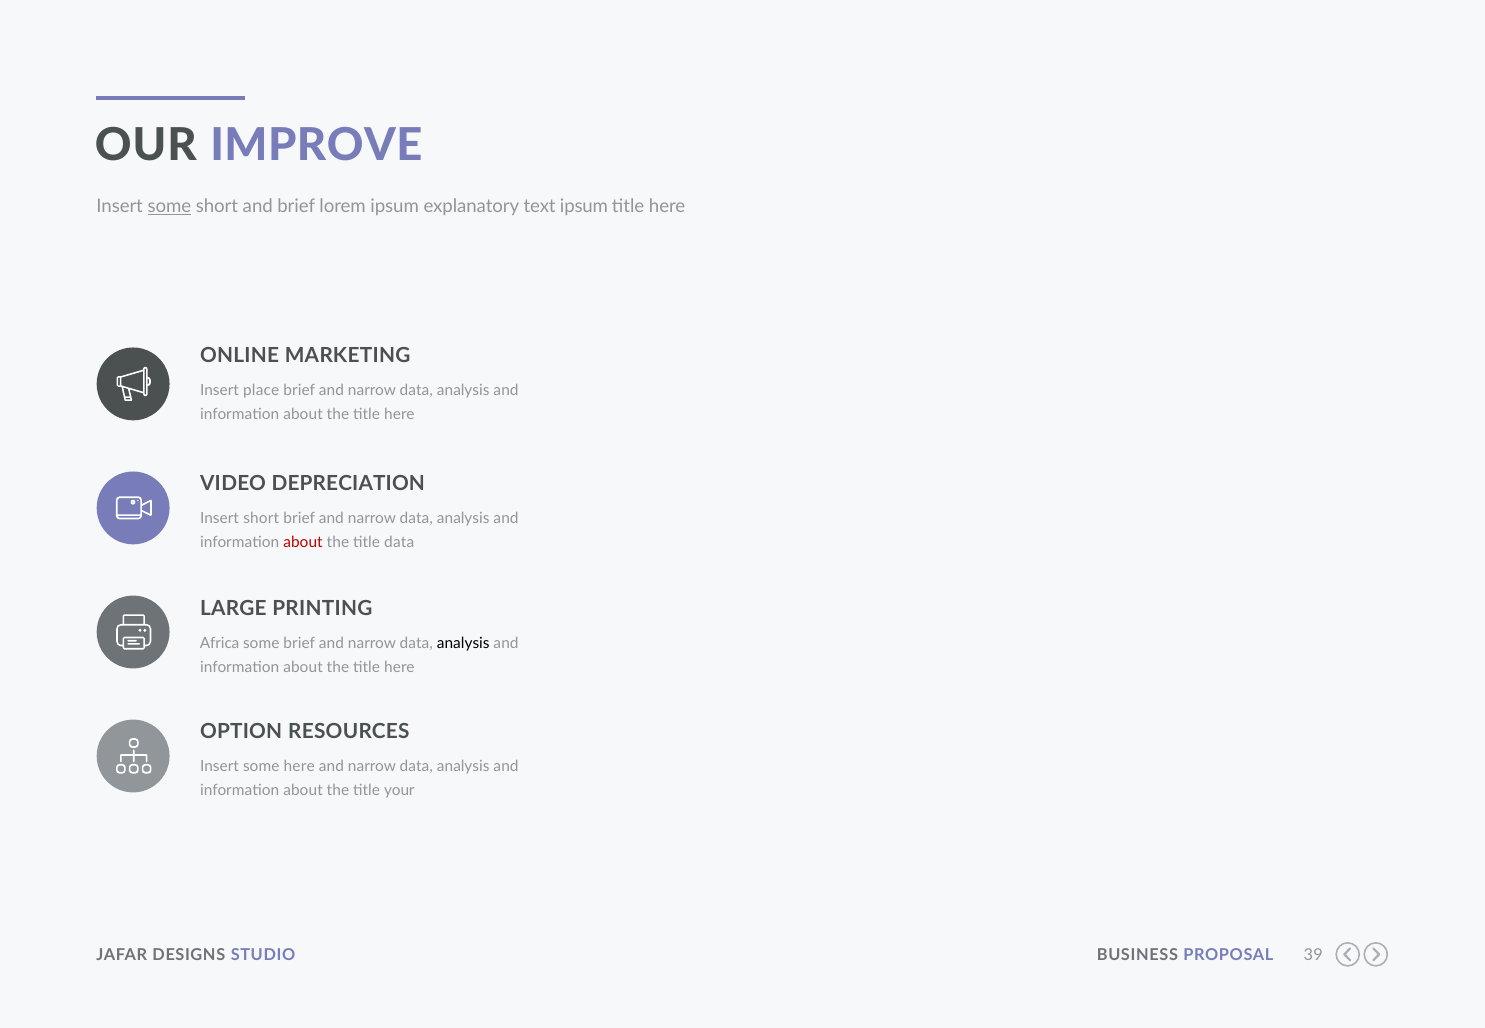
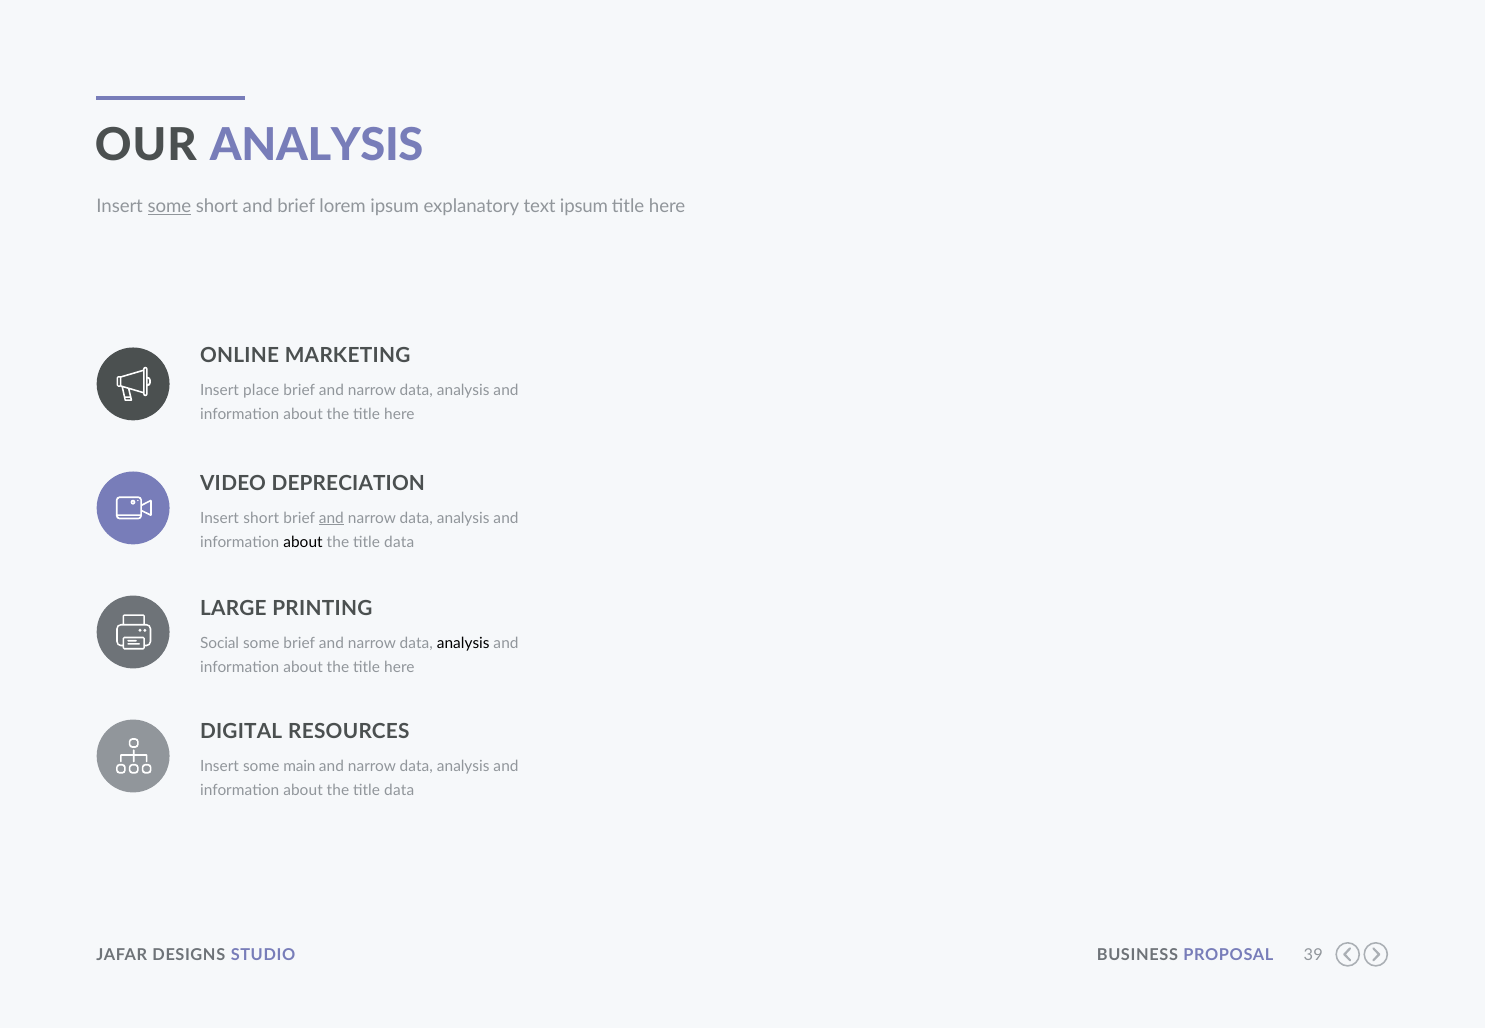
OUR IMPROVE: IMPROVE -> ANALYSIS (317, 146)
and underline: none -> present (331, 518)
about colour: red -> black (303, 542)
Africa: Africa -> Social (220, 643)
OPTION: OPTION -> DIGITAL (241, 732)
some here: here -> main (299, 766)
your: your -> data (399, 790)
